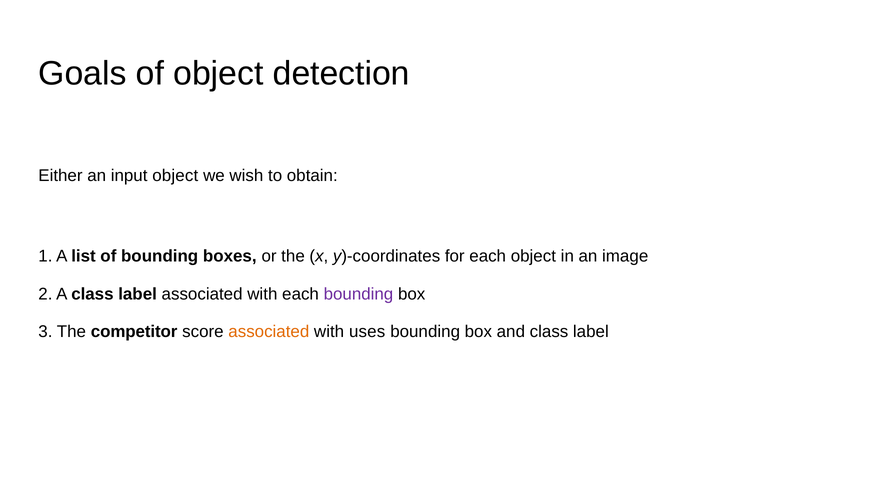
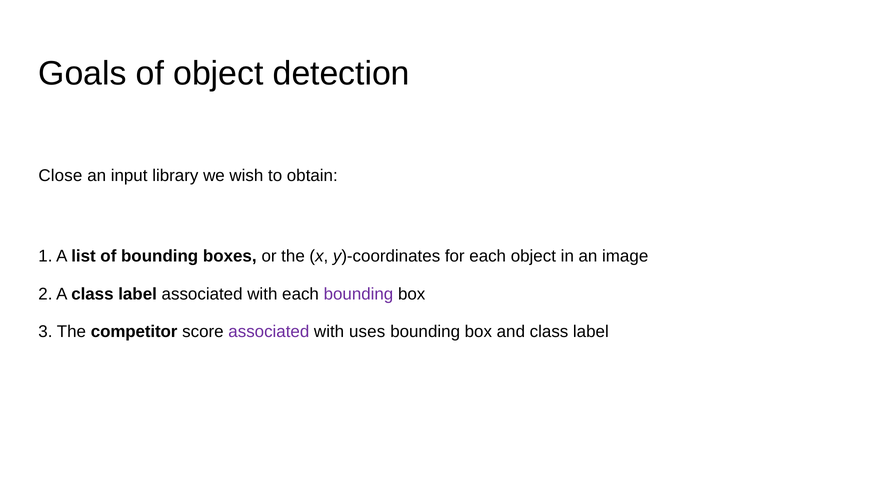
Either: Either -> Close (60, 175)
input object: object -> library (175, 175)
associated colour: orange -> purple (269, 331)
